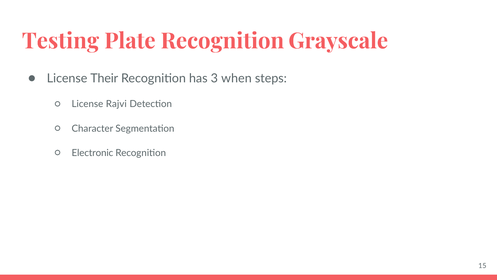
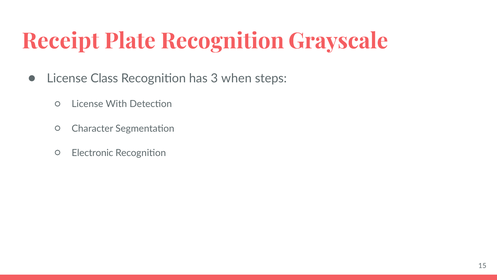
Testing: Testing -> Receipt (61, 41)
Their: Their -> Class (104, 78)
Rajvi: Rajvi -> With (116, 104)
